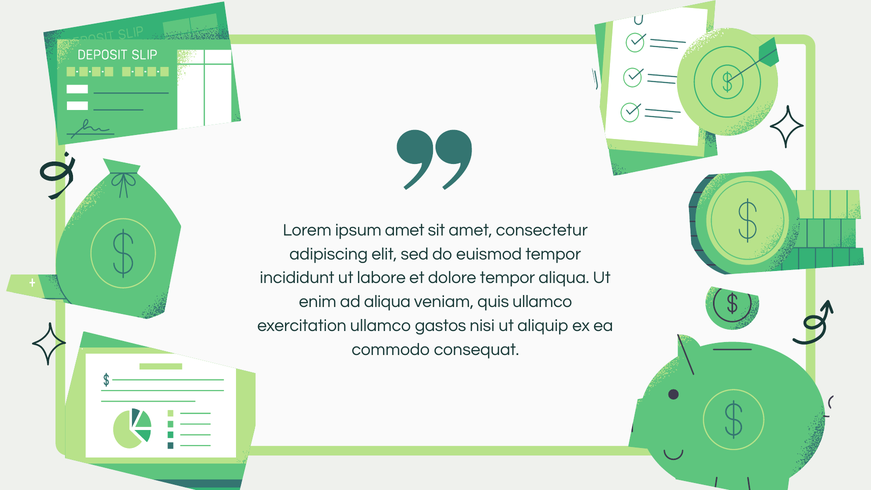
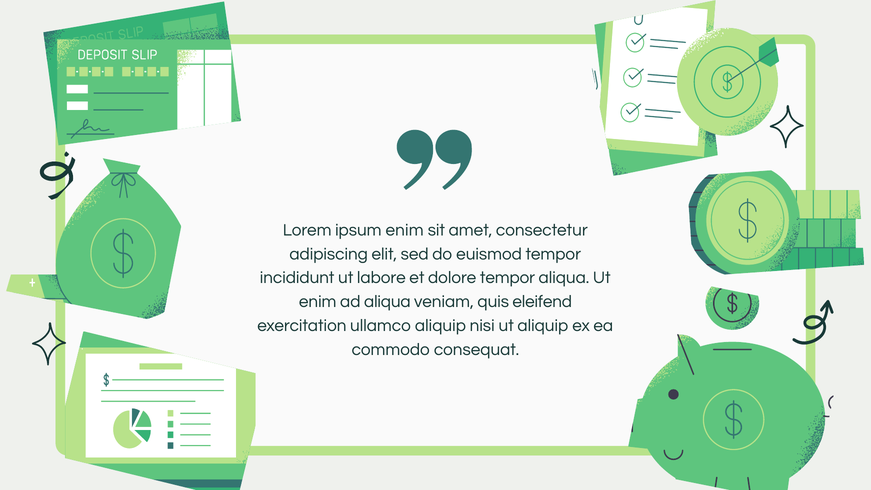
ipsum amet: amet -> enim (405, 230)
quis ullamco: ullamco -> eleifend (542, 302)
ullamco gastos: gastos -> aliquip (440, 326)
